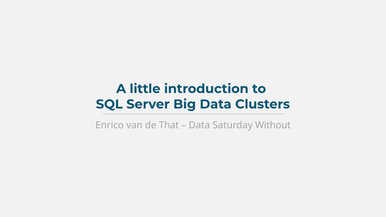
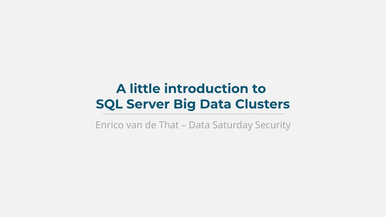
Without: Without -> Security (273, 125)
